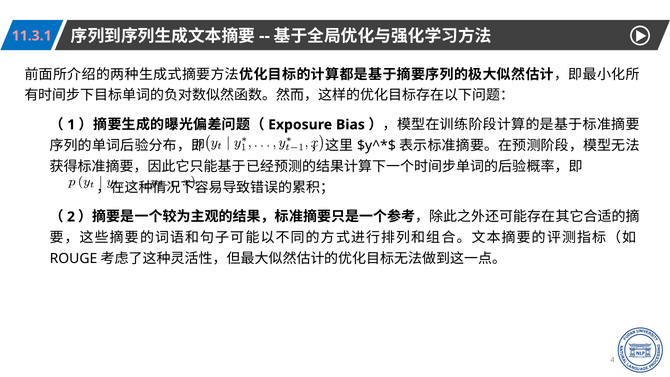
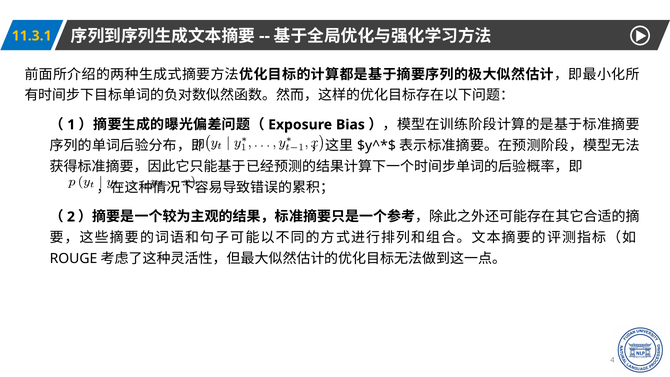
11.3.1 colour: pink -> yellow (32, 36)
